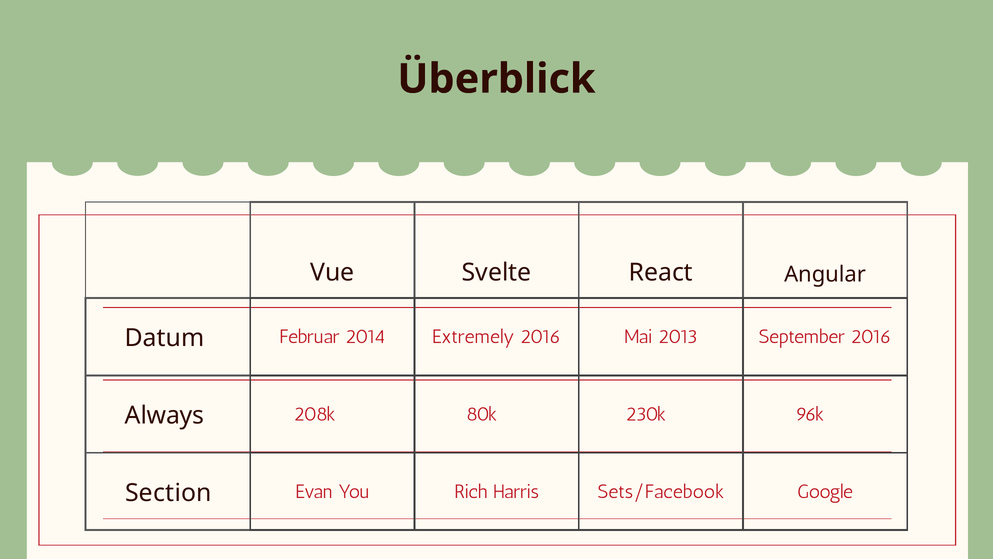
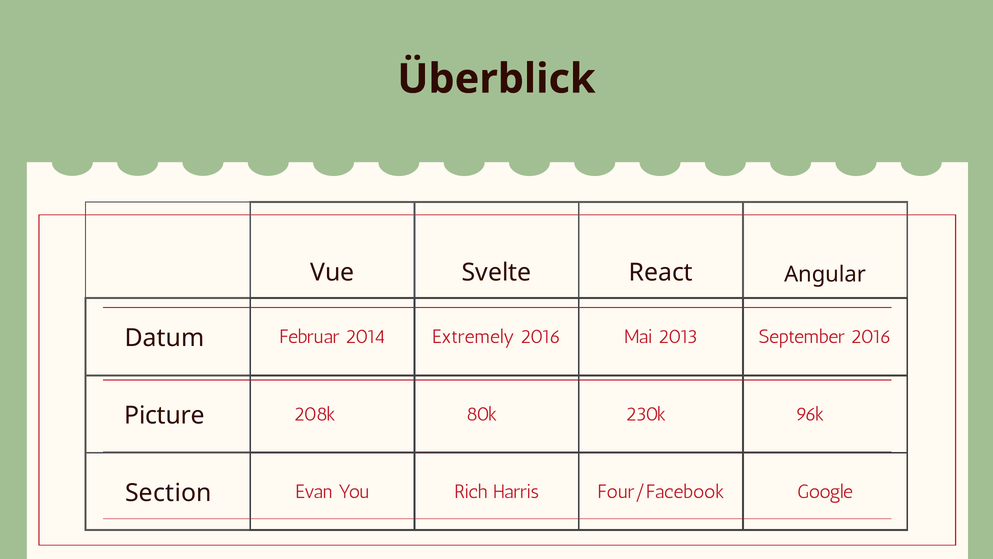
Always: Always -> Picture (165, 415)
Sets/Facebook: Sets/Facebook -> Four/Facebook (661, 491)
